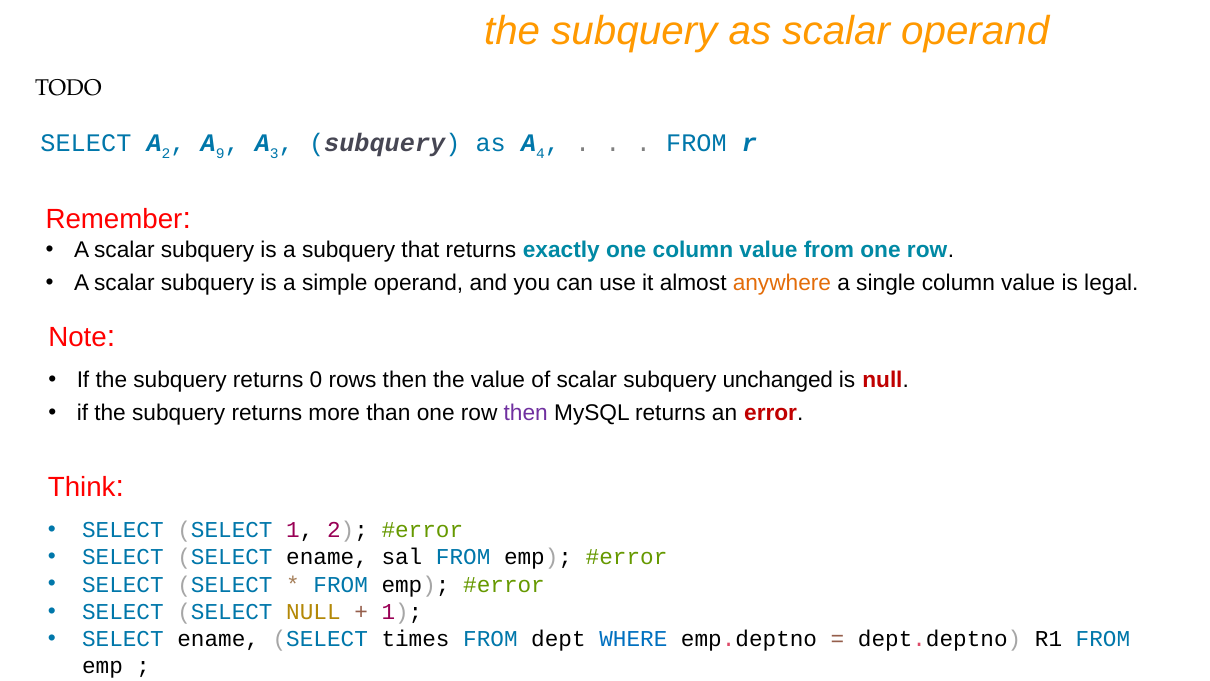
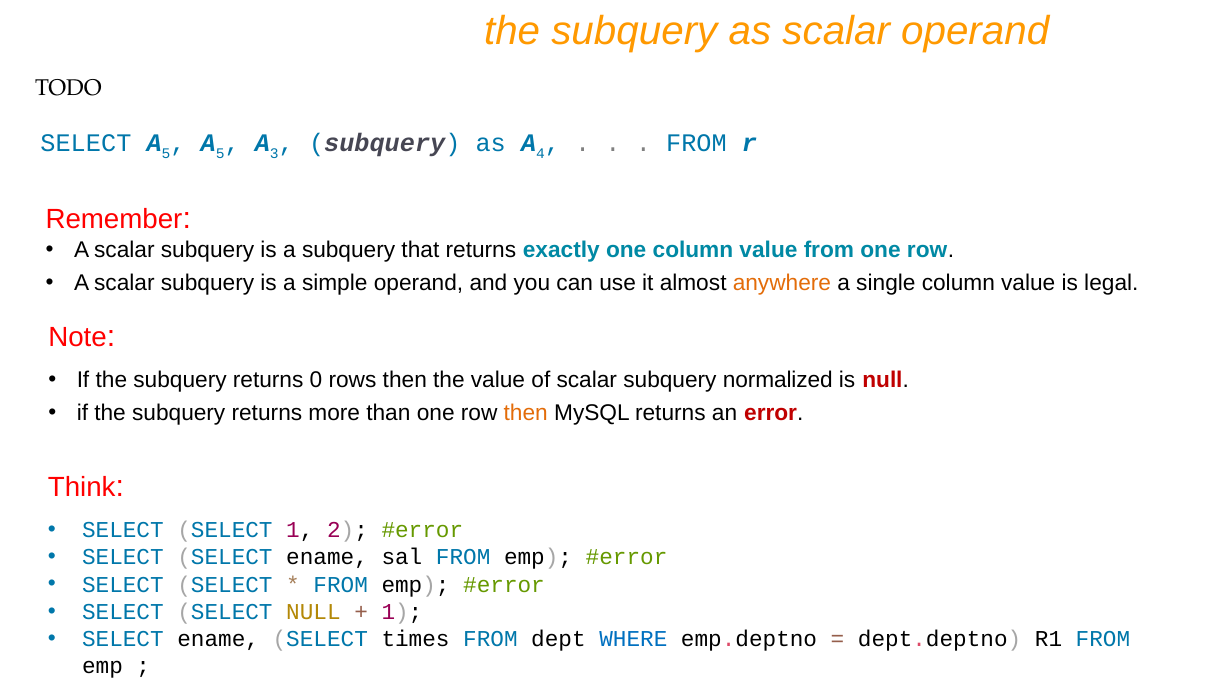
SELECT A 2: 2 -> 5 (166, 153)
9: 9 -> 5 (220, 153)
unchanged: unchanged -> normalized (778, 380)
then colour: purple -> orange (526, 413)
